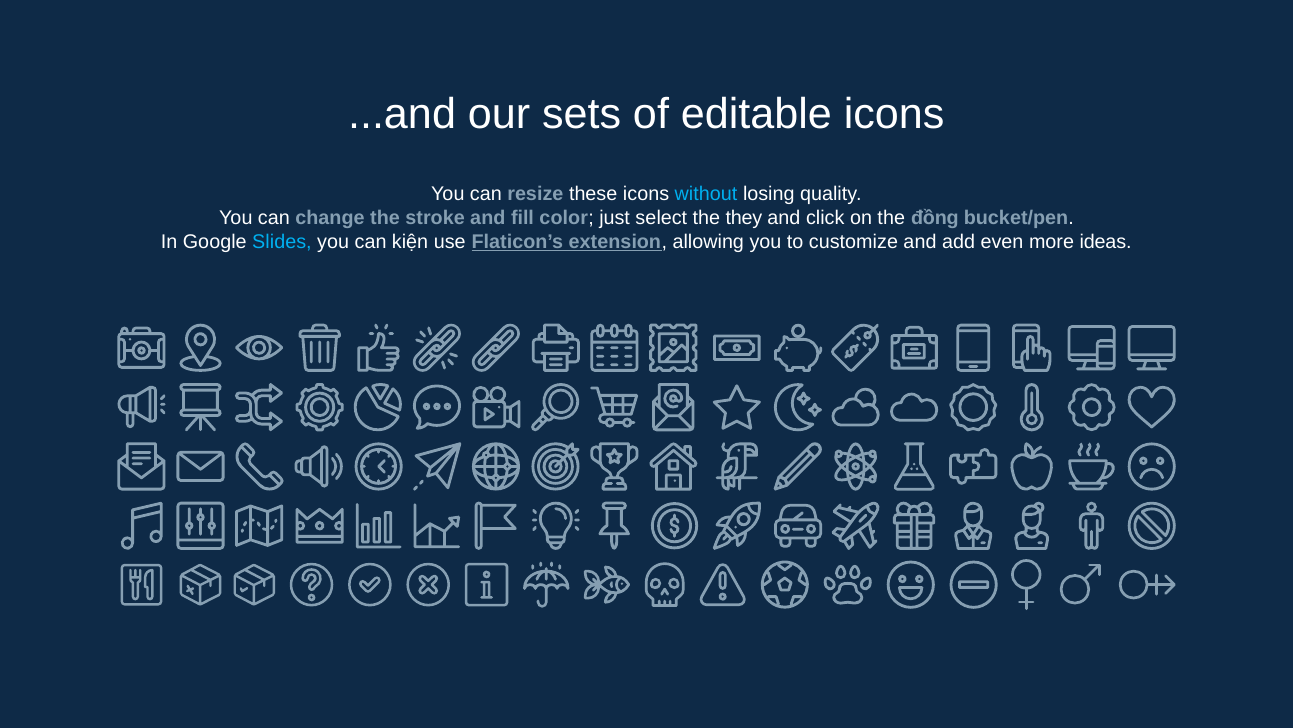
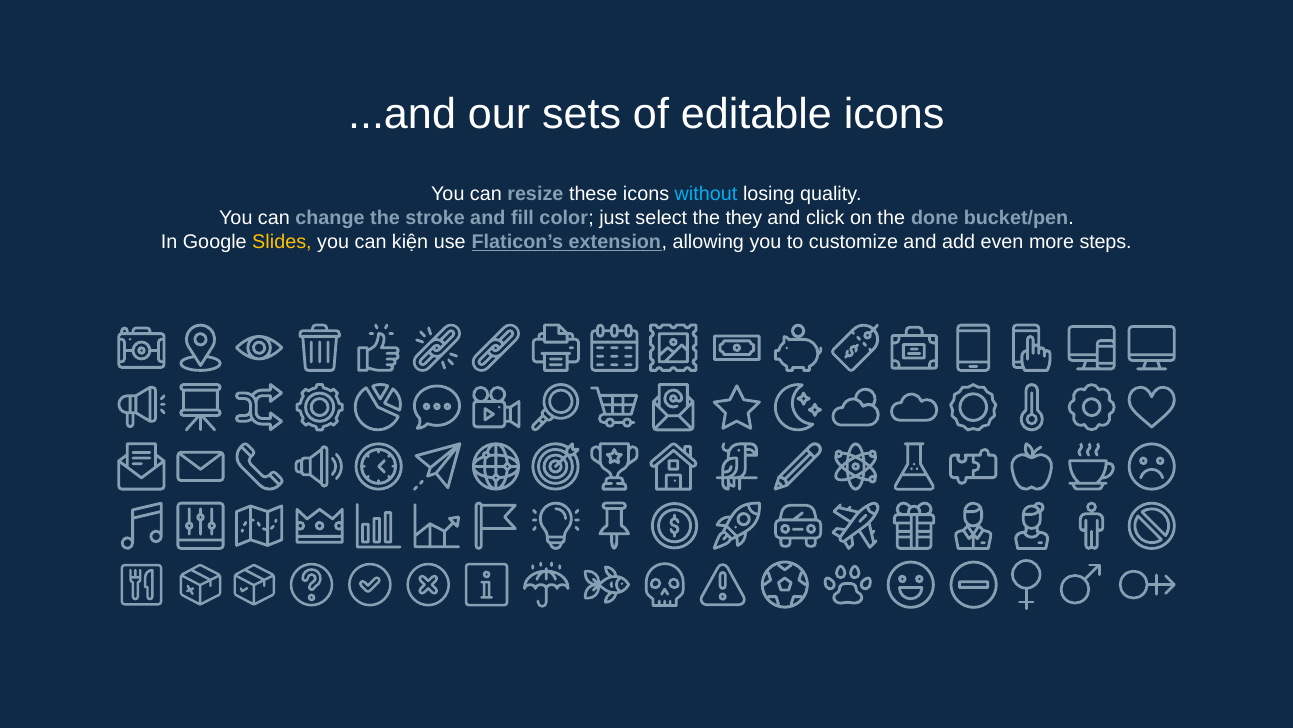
đồng: đồng -> done (935, 218)
Slides colour: light blue -> yellow (282, 242)
ideas: ideas -> steps (1106, 242)
